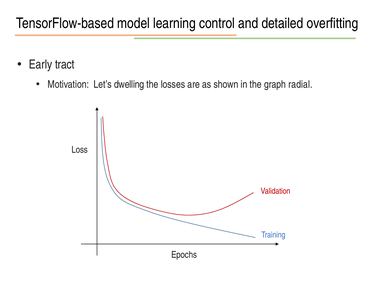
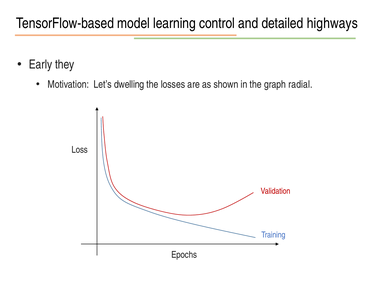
overfitting: overfitting -> highways (332, 23)
tract: tract -> they (65, 65)
